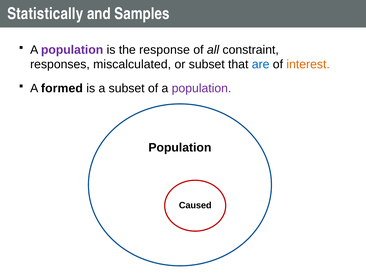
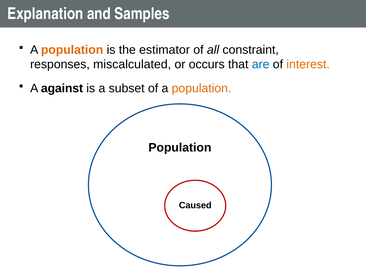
Statistically: Statistically -> Explanation (45, 14)
population colour: purple -> orange (72, 50)
response: response -> estimator (165, 50)
or subset: subset -> occurs (207, 64)
formed: formed -> against (62, 88)
population colour: purple -> orange (202, 88)
